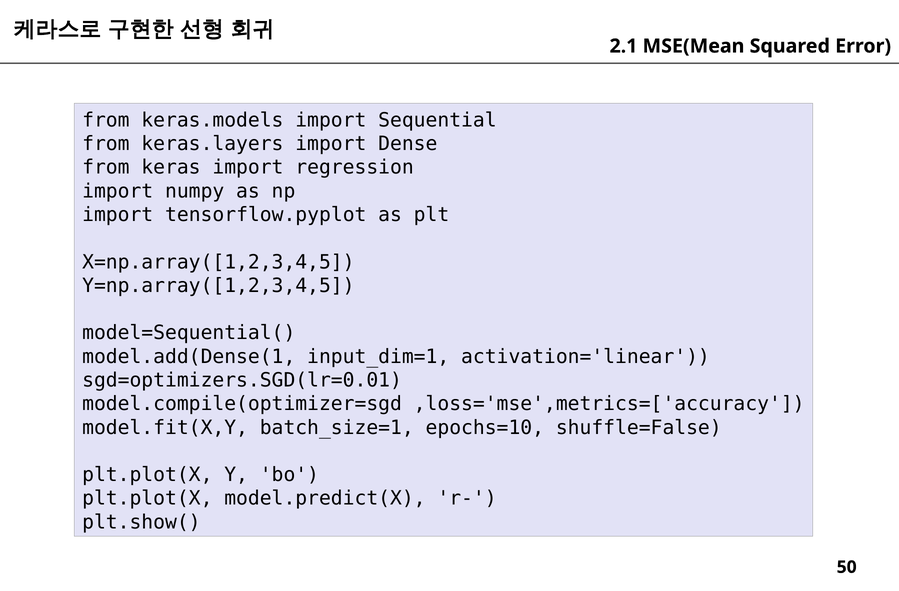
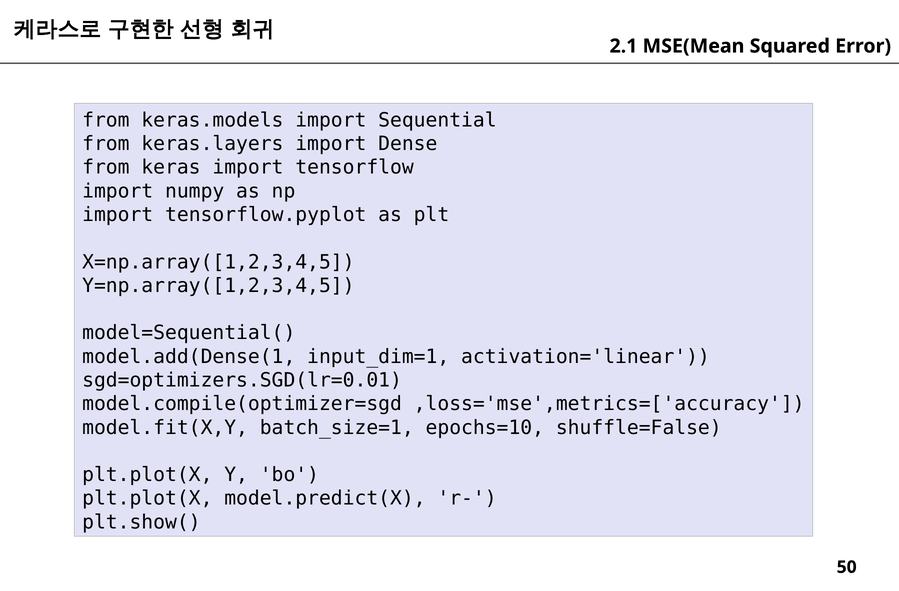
regression: regression -> tensorflow (355, 167)
